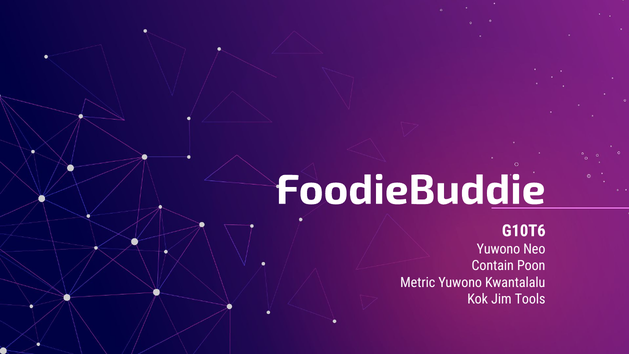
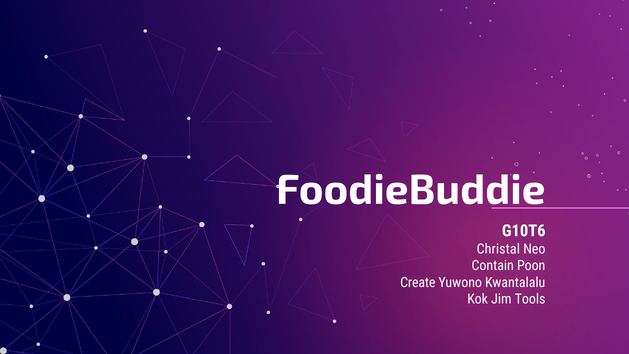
Yuwono: Yuwono -> Christal (498, 249)
Metric: Metric -> Create (418, 282)
